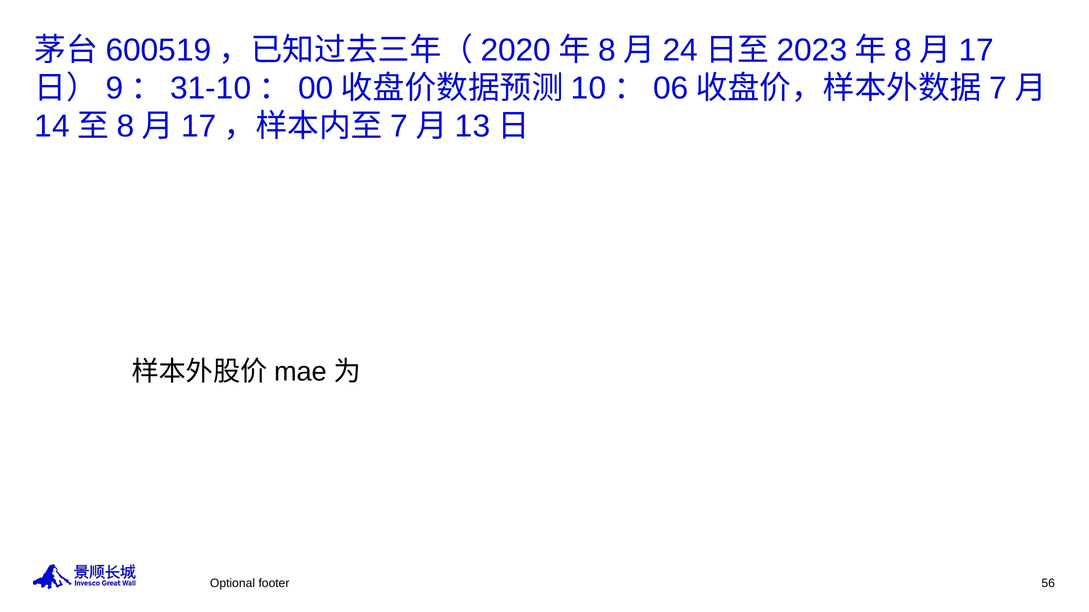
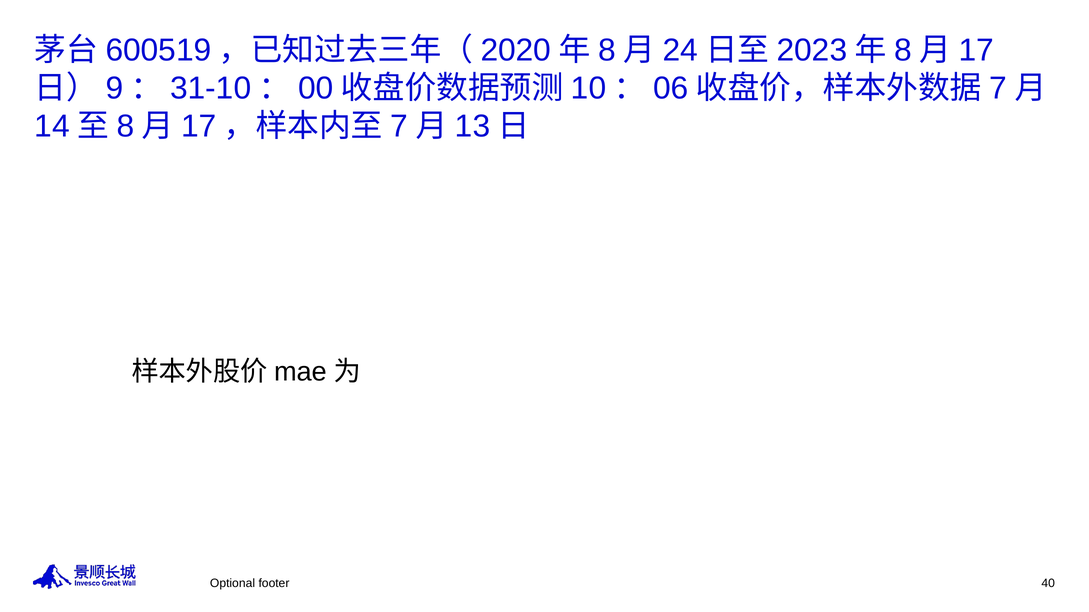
56: 56 -> 40 (1048, 584)
